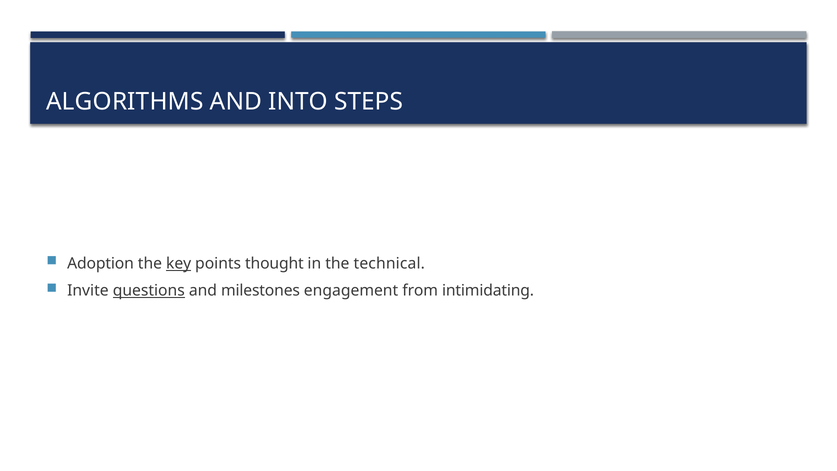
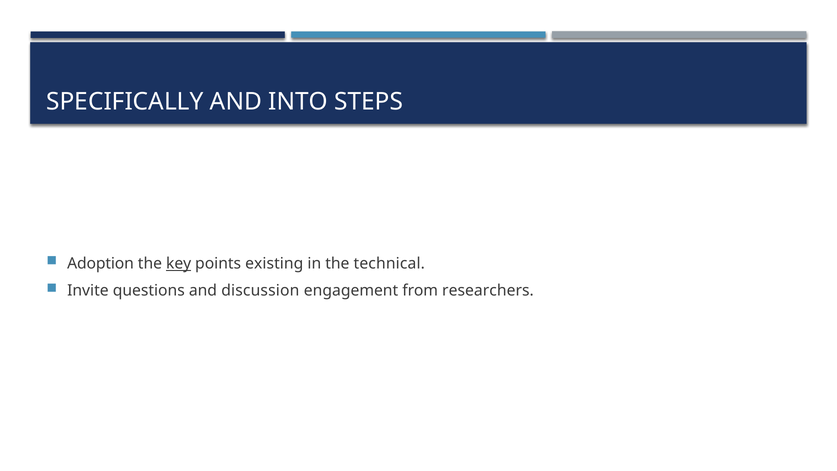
ALGORITHMS: ALGORITHMS -> SPECIFICALLY (125, 102)
thought: thought -> existing (274, 263)
questions underline: present -> none (149, 291)
milestones: milestones -> discussion (260, 291)
intimidating: intimidating -> researchers (488, 291)
